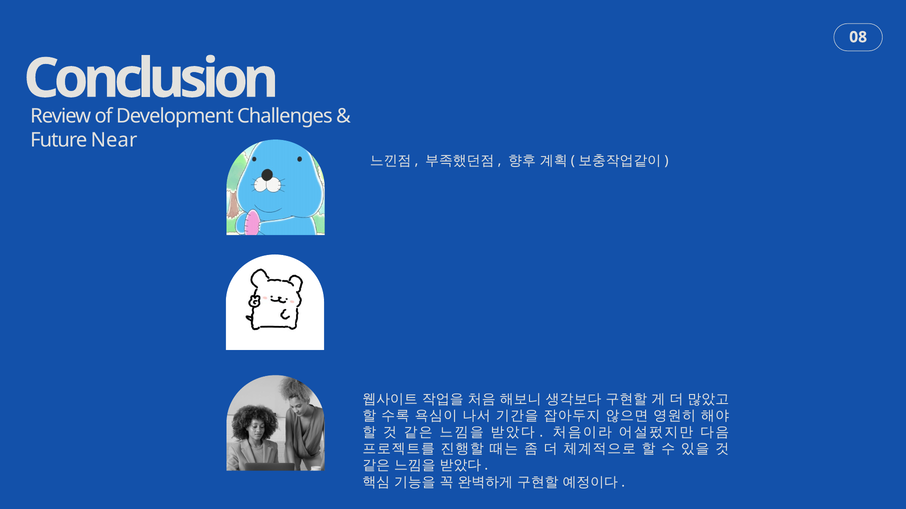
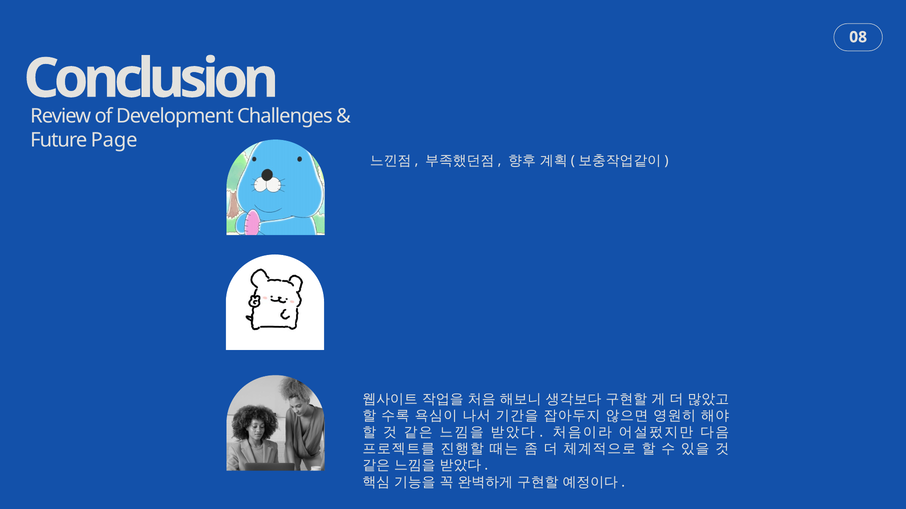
Near: Near -> Page (114, 140)
